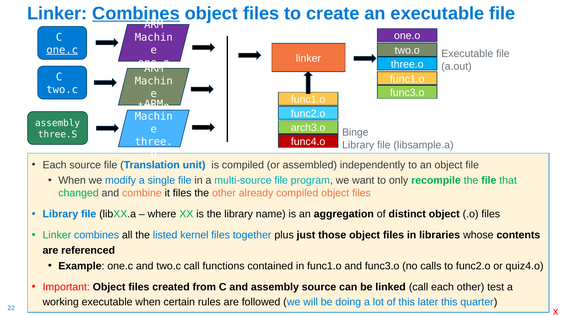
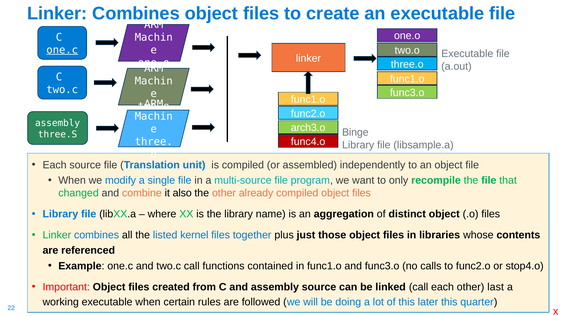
Combines underline: present -> none (136, 13)
it files: files -> also (182, 193)
quiz4.o: quiz4.o -> stop4.o (525, 266)
test: test -> last (496, 286)
